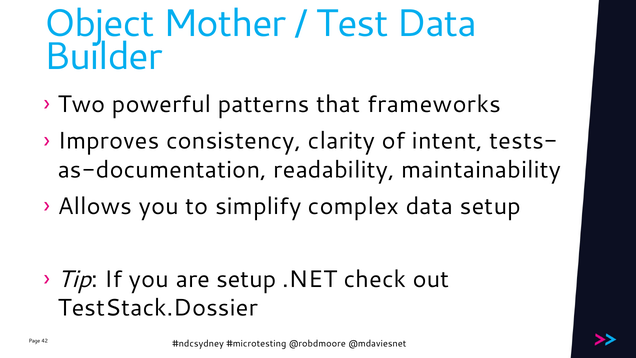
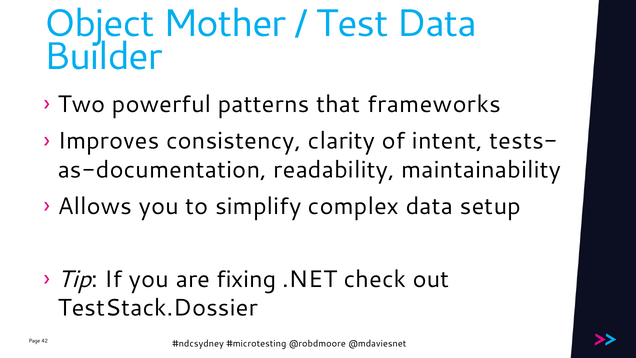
are setup: setup -> fixing (246, 279)
